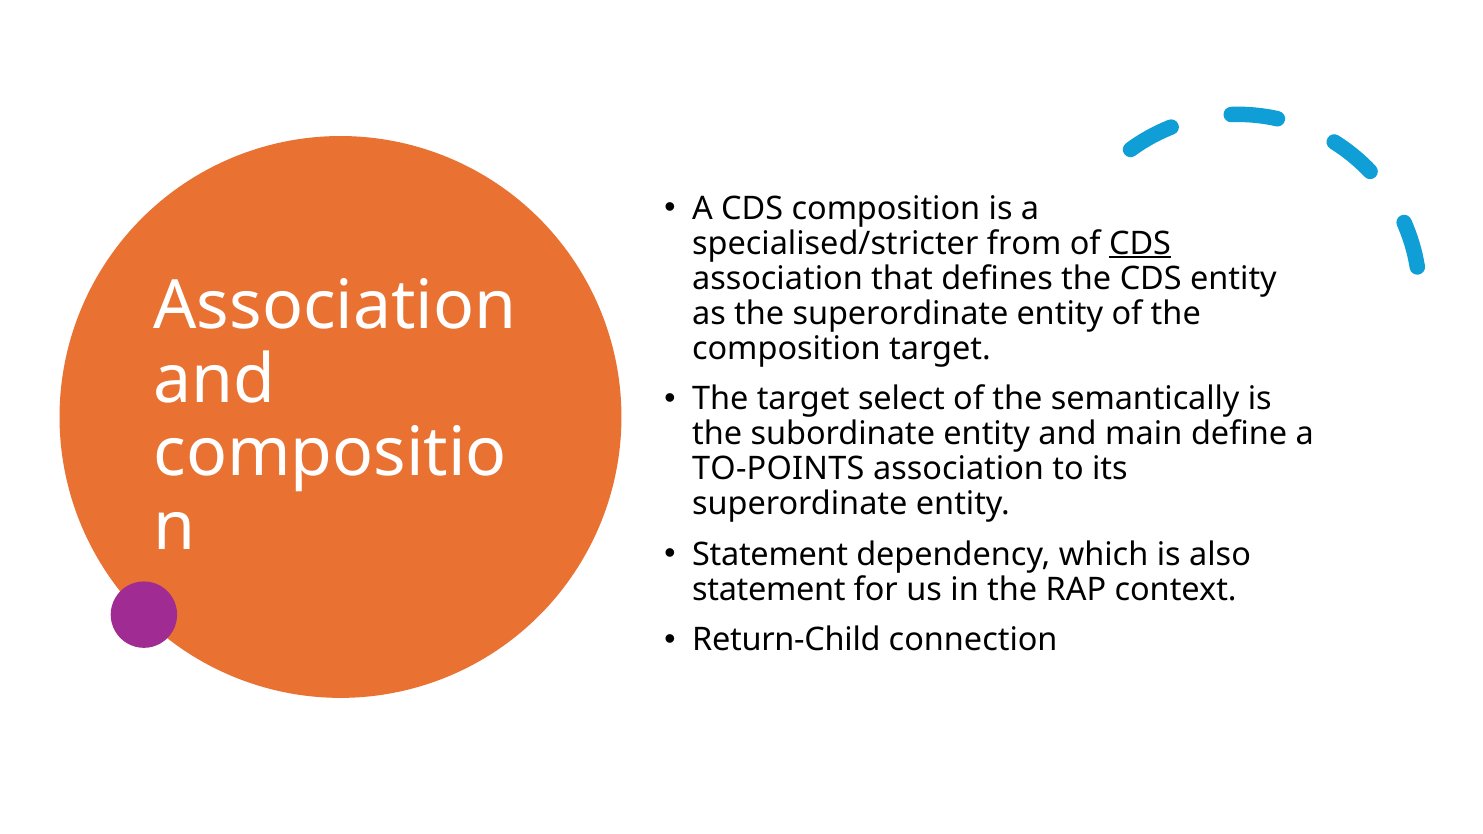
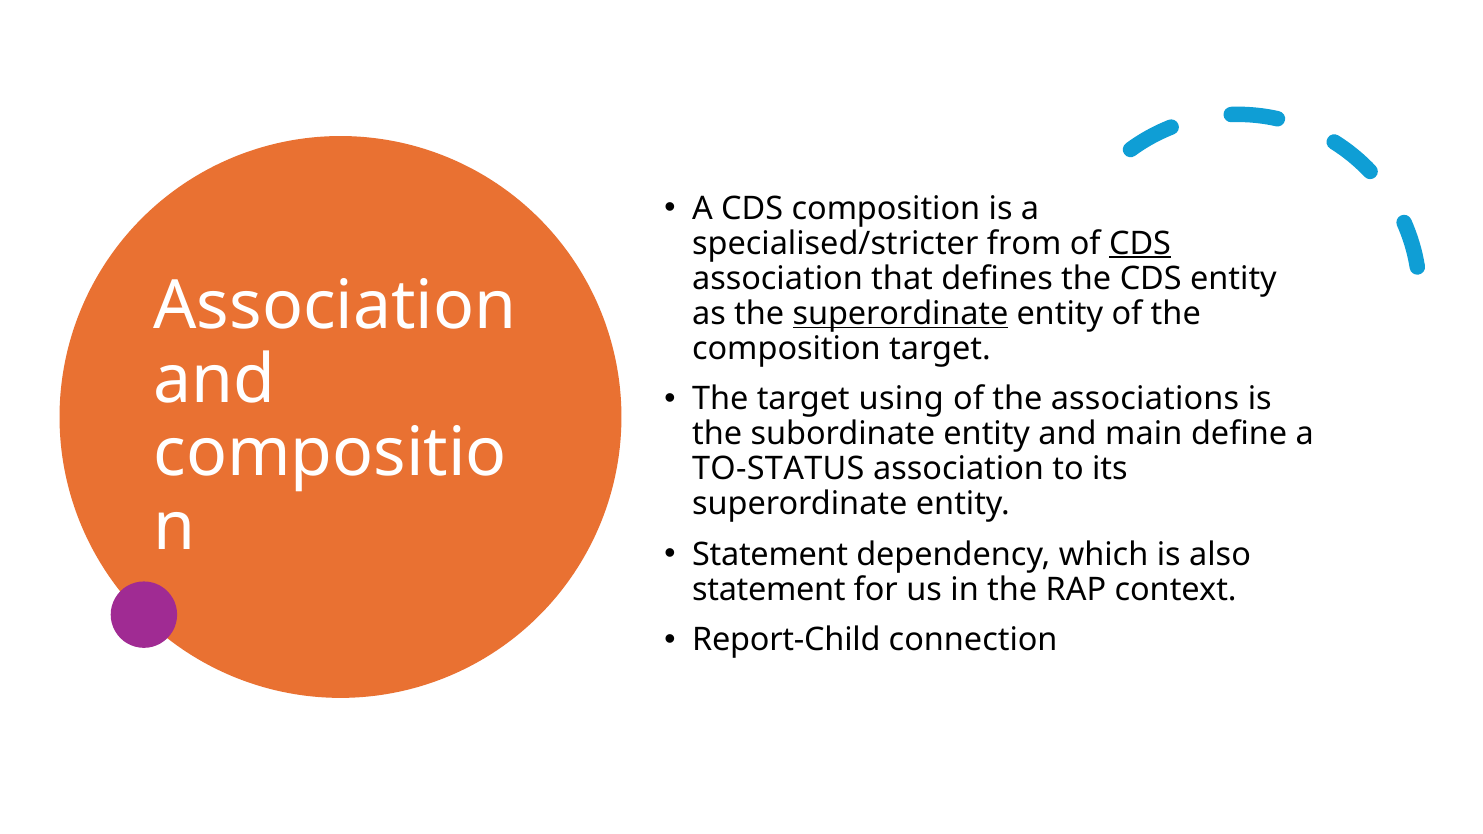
superordinate underline: none -> present (901, 314)
select: select -> using (901, 399)
semantically: semantically -> associations (1145, 399)
TO-POINTS: TO-POINTS -> TO-STATUS (778, 469)
Return-Child: Return-Child -> Report-Child (786, 640)
